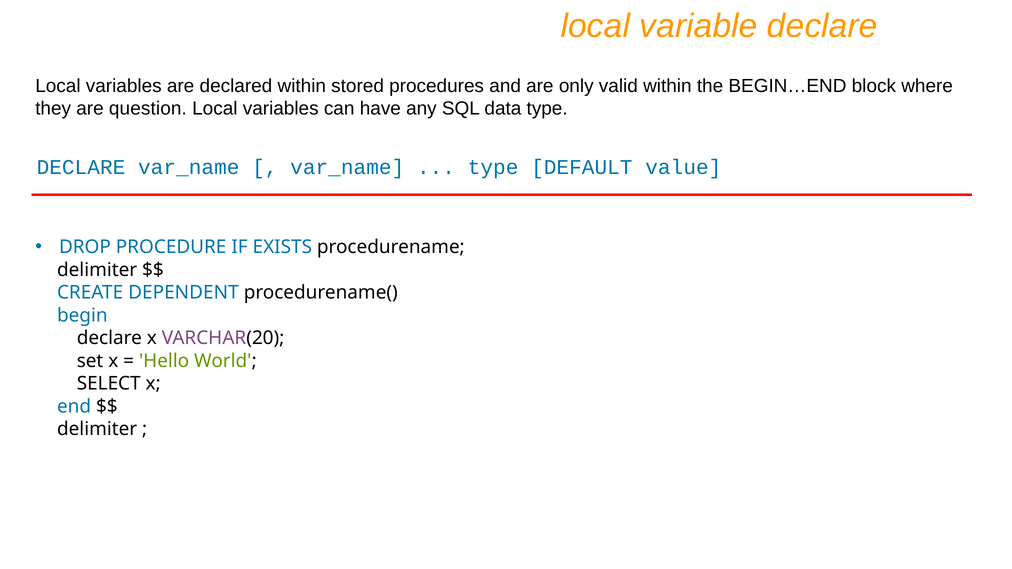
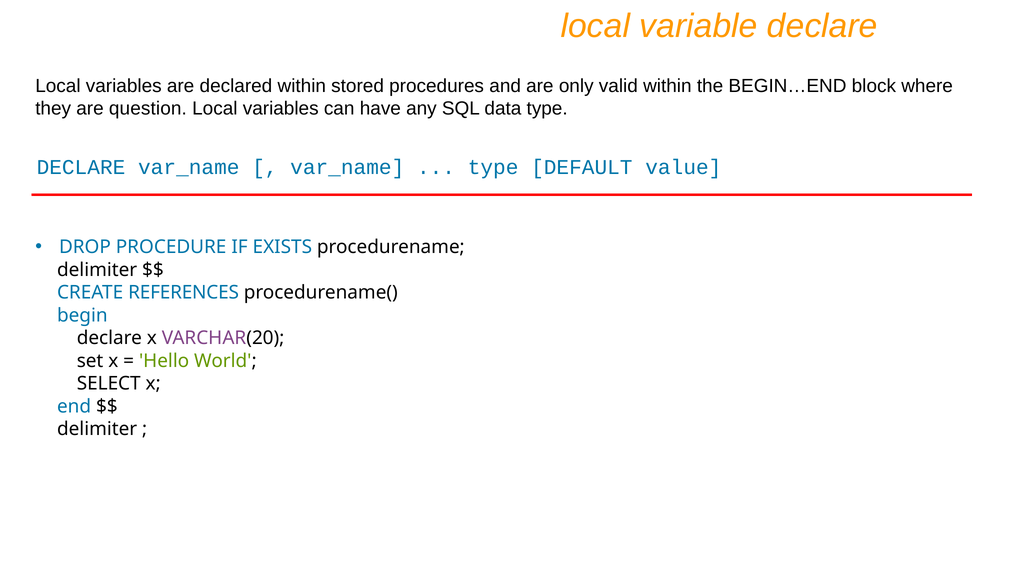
DEPENDENT: DEPENDENT -> REFERENCES (184, 293)
